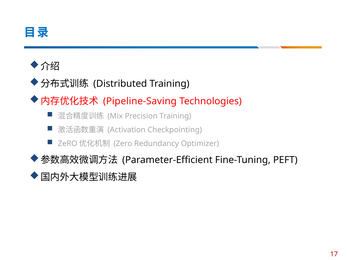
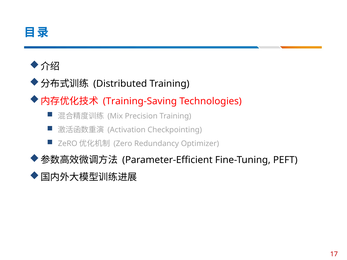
Pipeline-Saving: Pipeline-Saving -> Training-Saving (140, 101)
